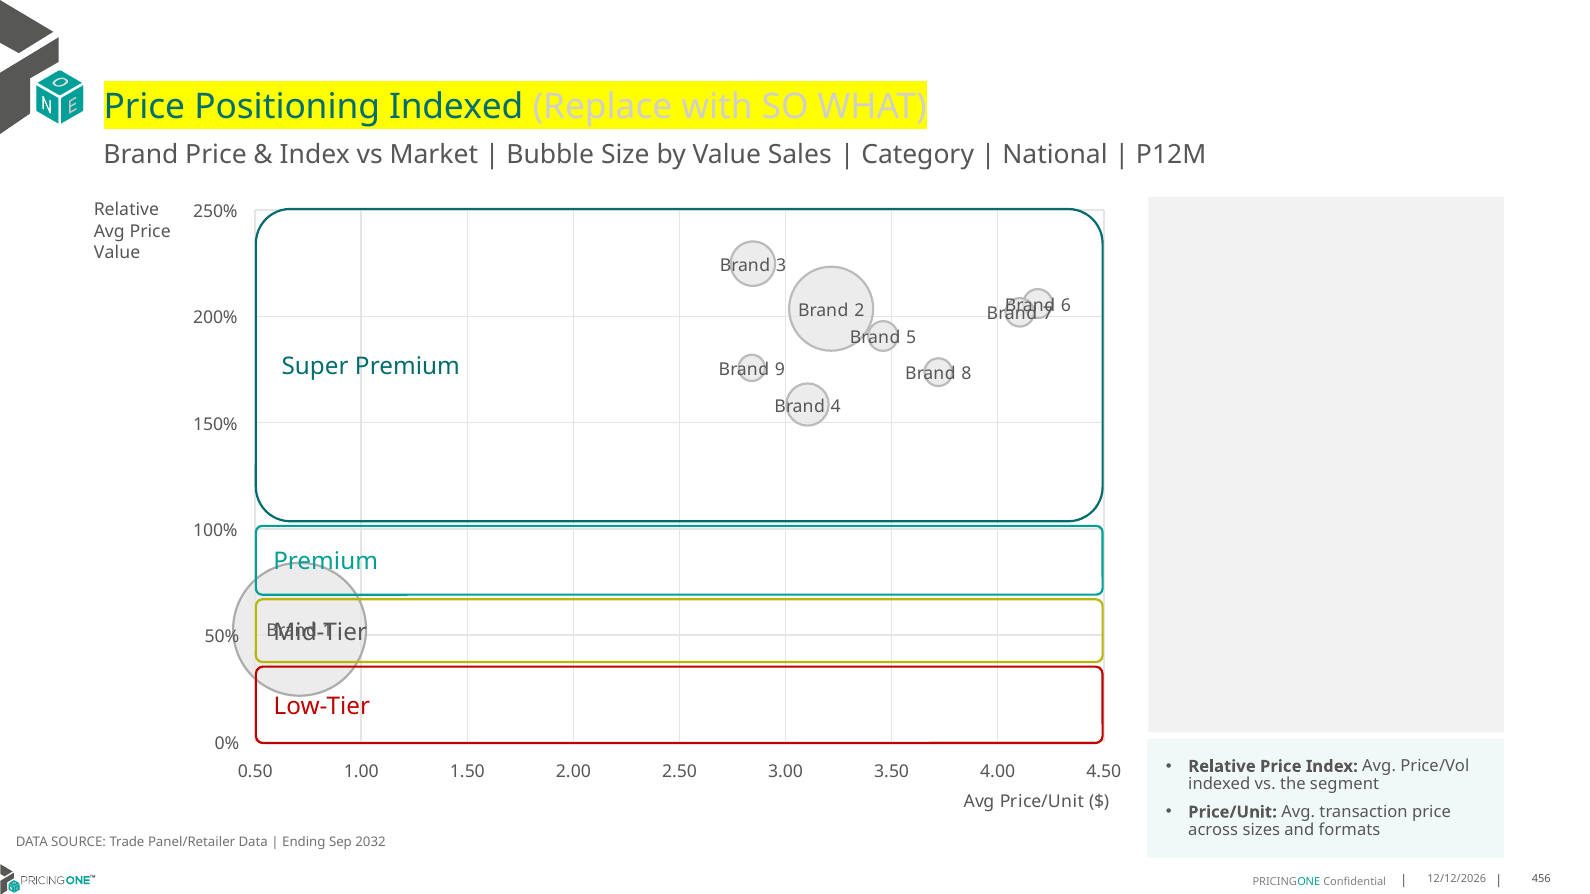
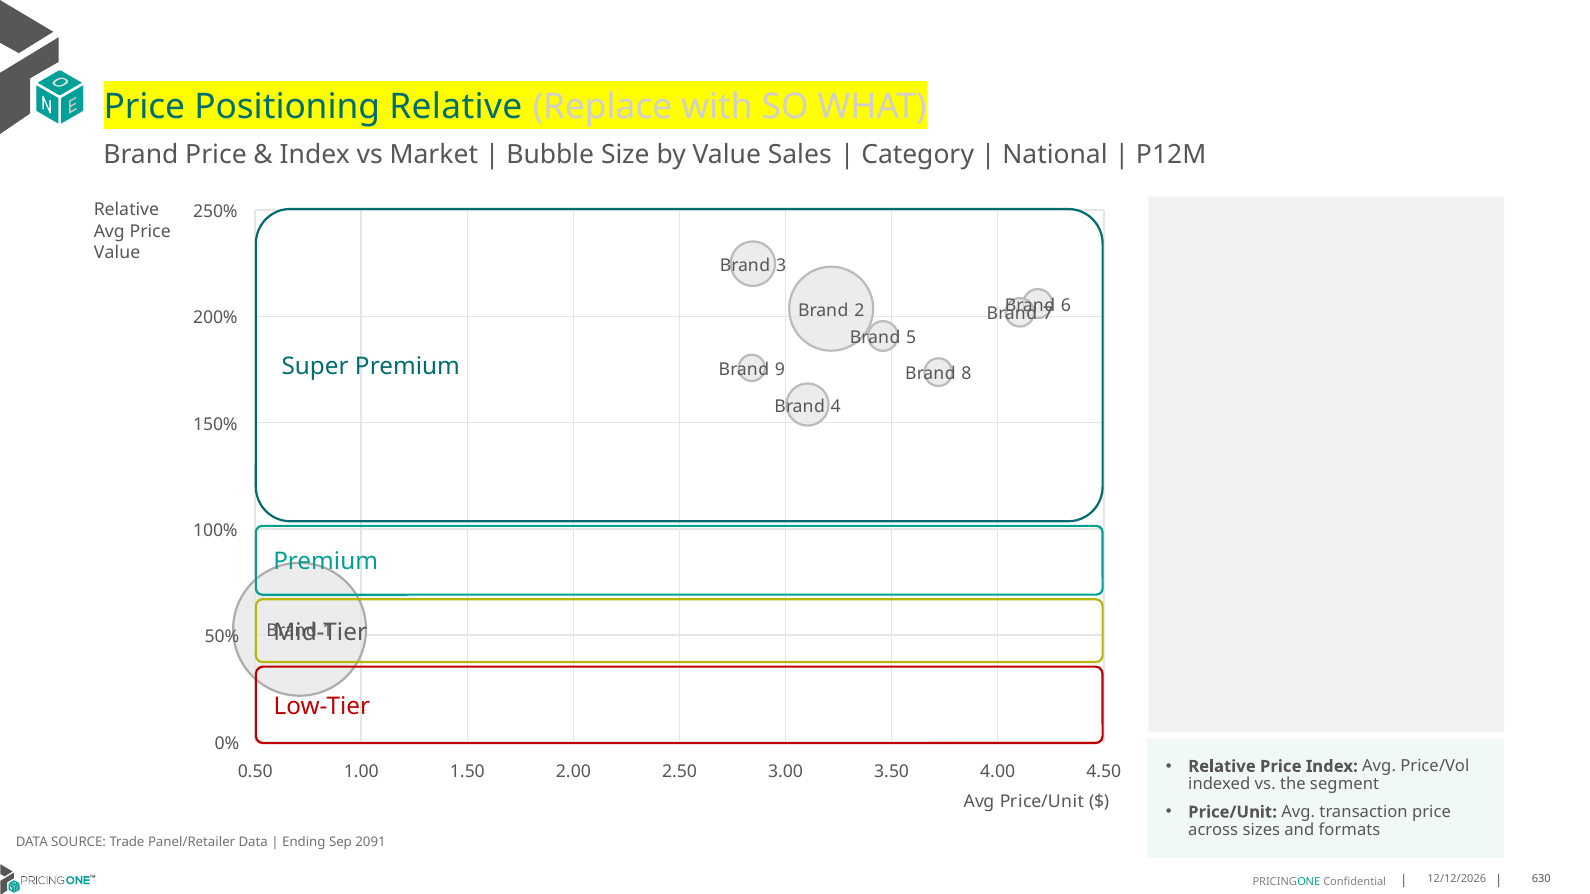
Positioning Indexed: Indexed -> Relative (456, 107)
2032: 2032 -> 2091 (371, 842)
456: 456 -> 630 (1541, 879)
